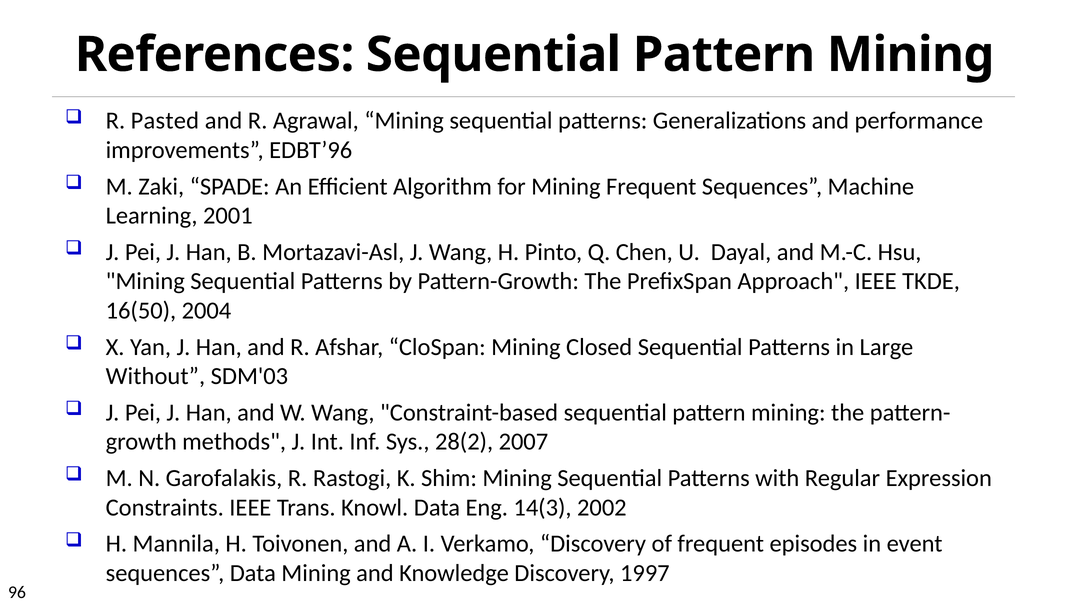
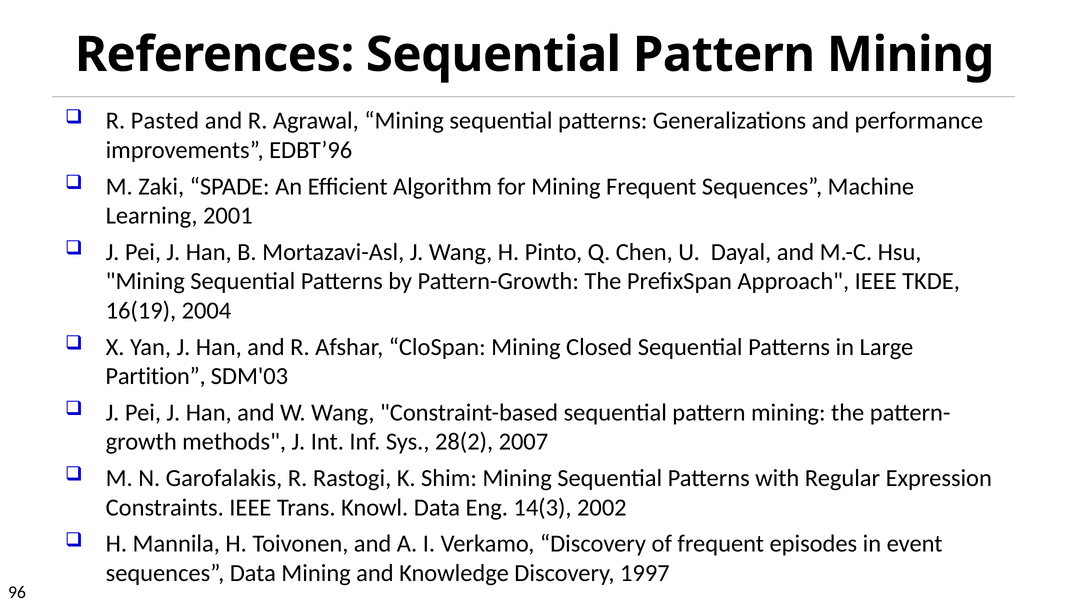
16(50: 16(50 -> 16(19 (141, 311)
Without: Without -> Partition (156, 376)
